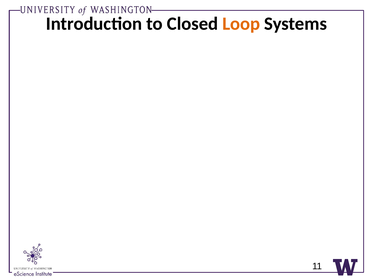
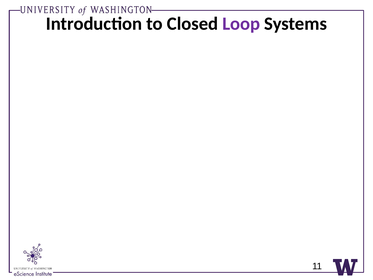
Loop colour: orange -> purple (241, 24)
